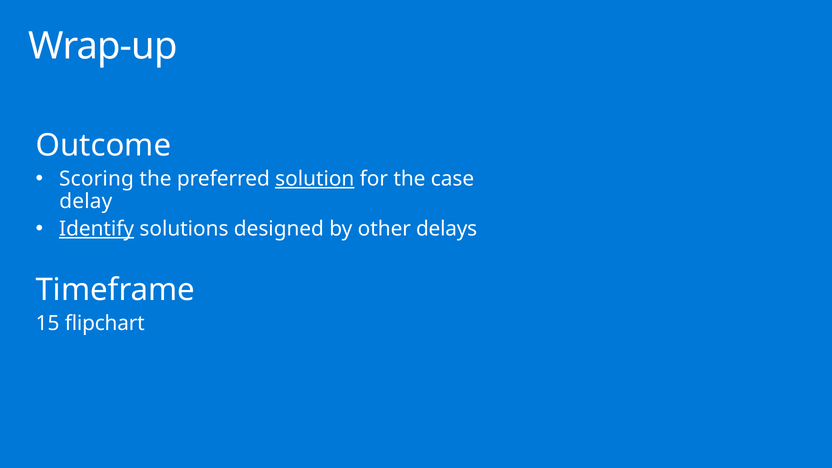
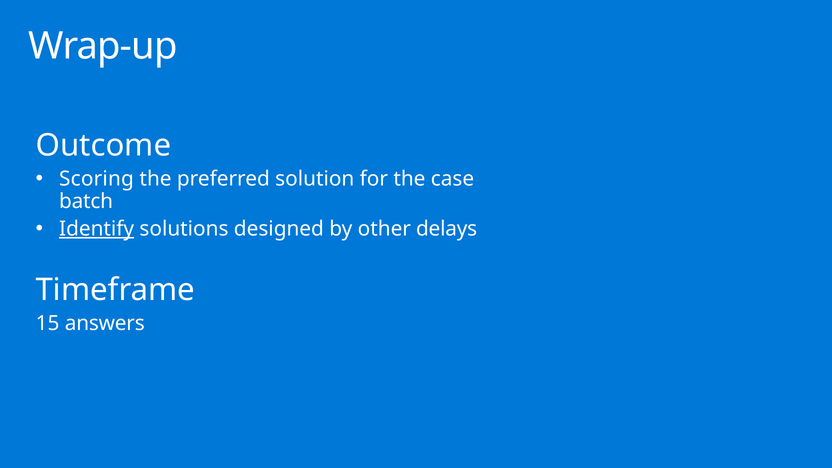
solution underline: present -> none (315, 179)
delay: delay -> batch (86, 201)
flipchart: flipchart -> answers (105, 323)
